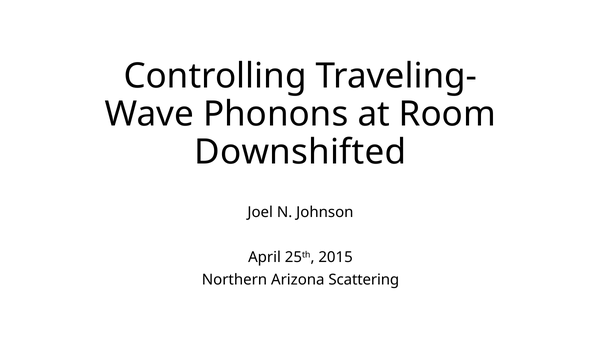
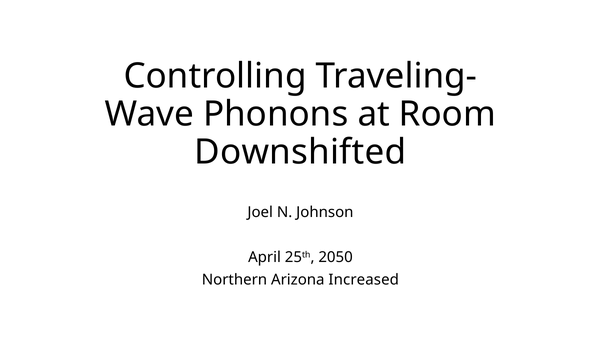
2015: 2015 -> 2050 (336, 257)
Scattering: Scattering -> Increased (364, 280)
